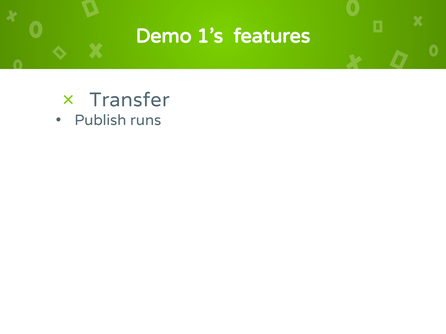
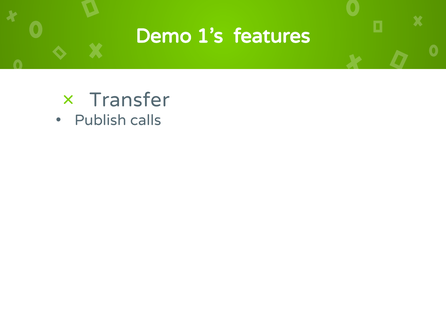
runs: runs -> calls (146, 121)
